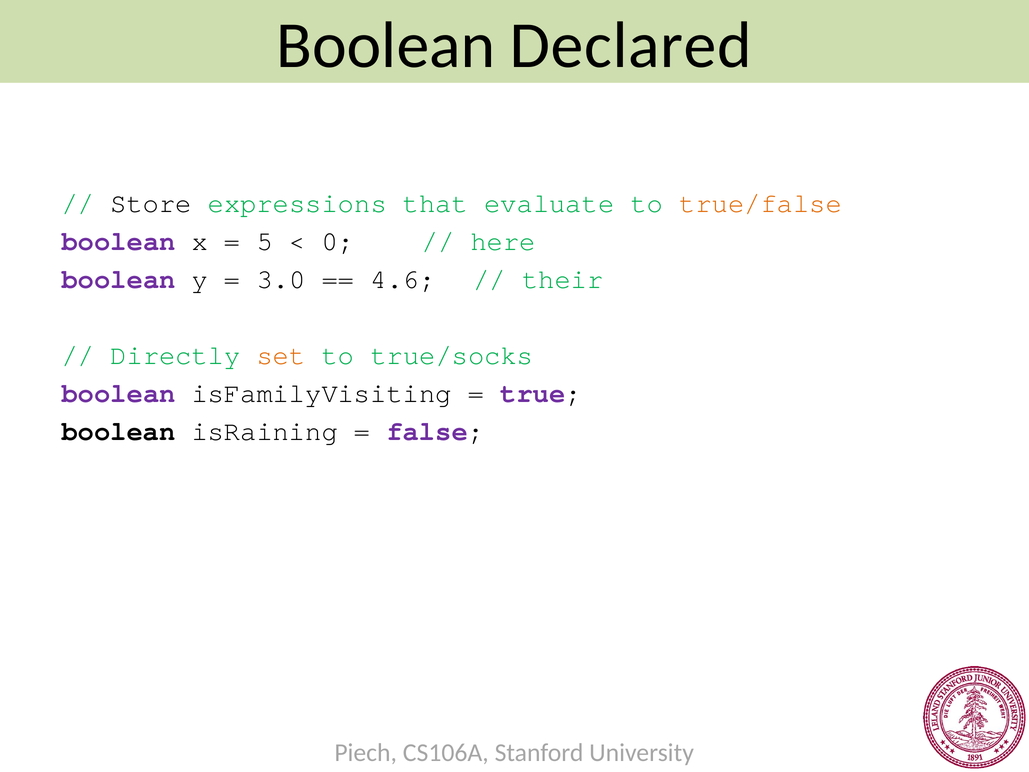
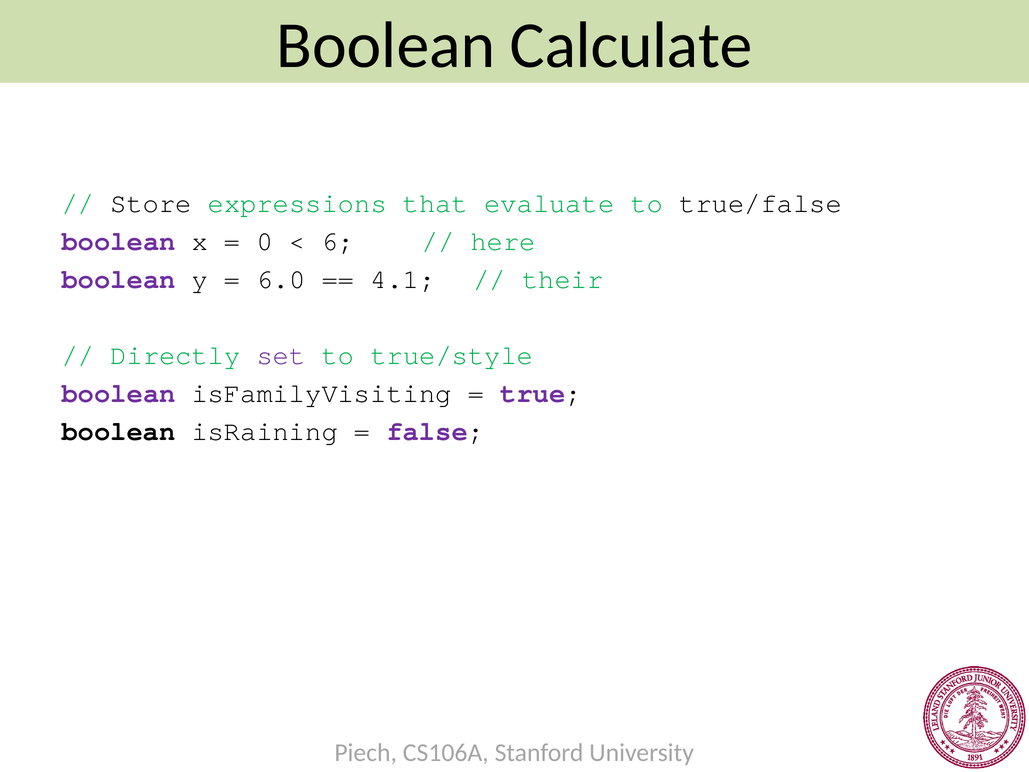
Declared: Declared -> Calculate (631, 46)
true/false colour: orange -> black (761, 203)
5: 5 -> 0 (265, 241)
0: 0 -> 6 (338, 241)
3.0: 3.0 -> 6.0 (281, 279)
4.6: 4.6 -> 4.1 (403, 279)
set colour: orange -> purple (281, 355)
true/socks: true/socks -> true/style (452, 355)
